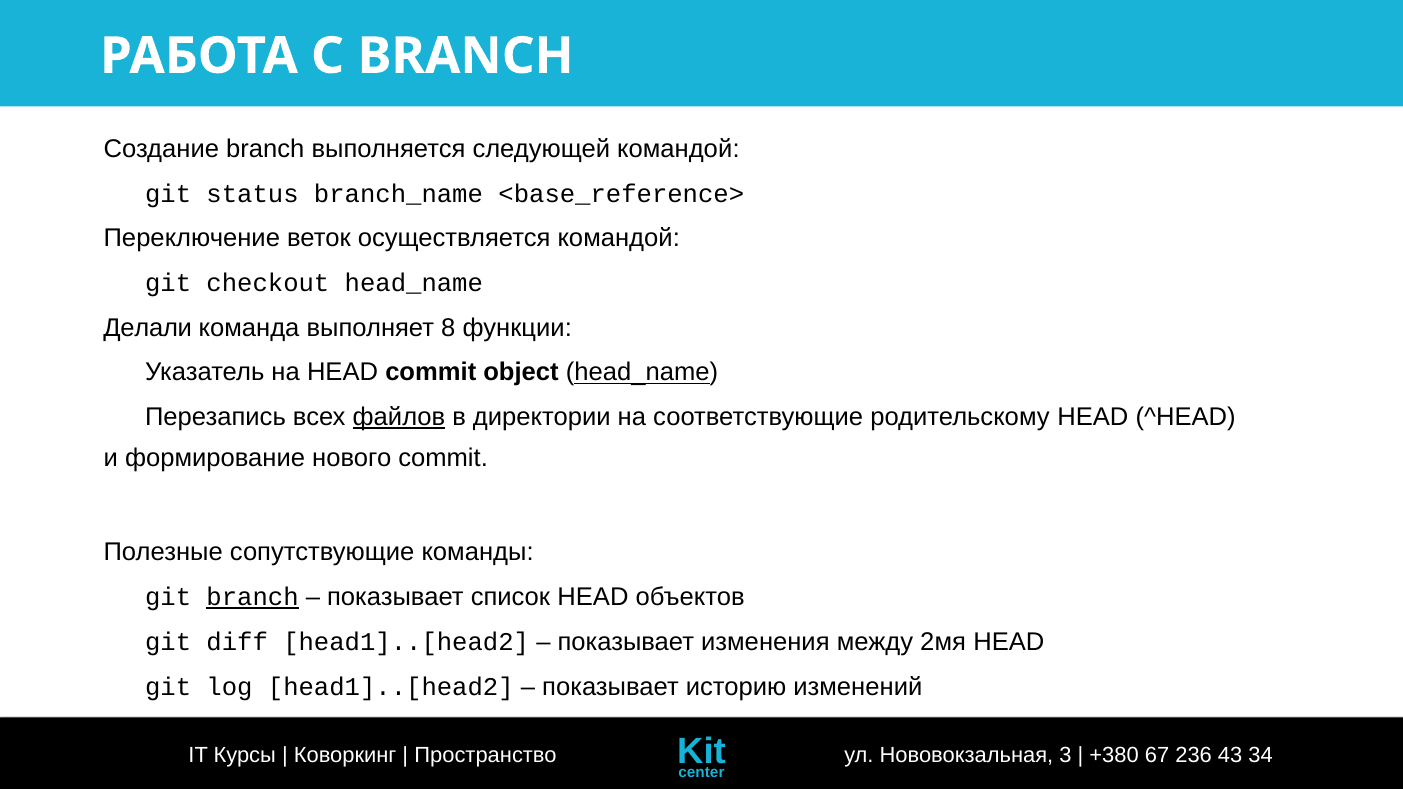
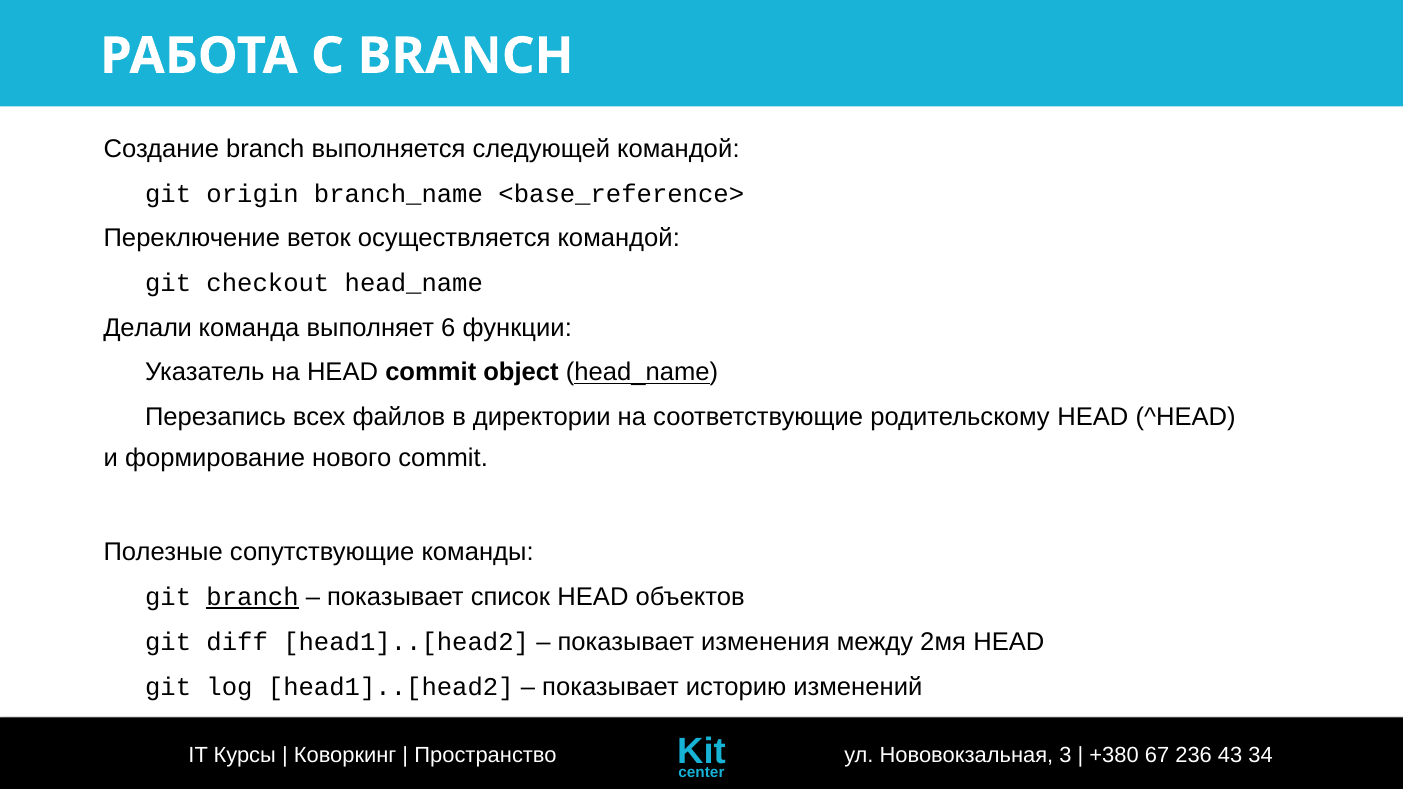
status: status -> origin (253, 194)
8: 8 -> 6 (448, 328)
файлов underline: present -> none (399, 417)
